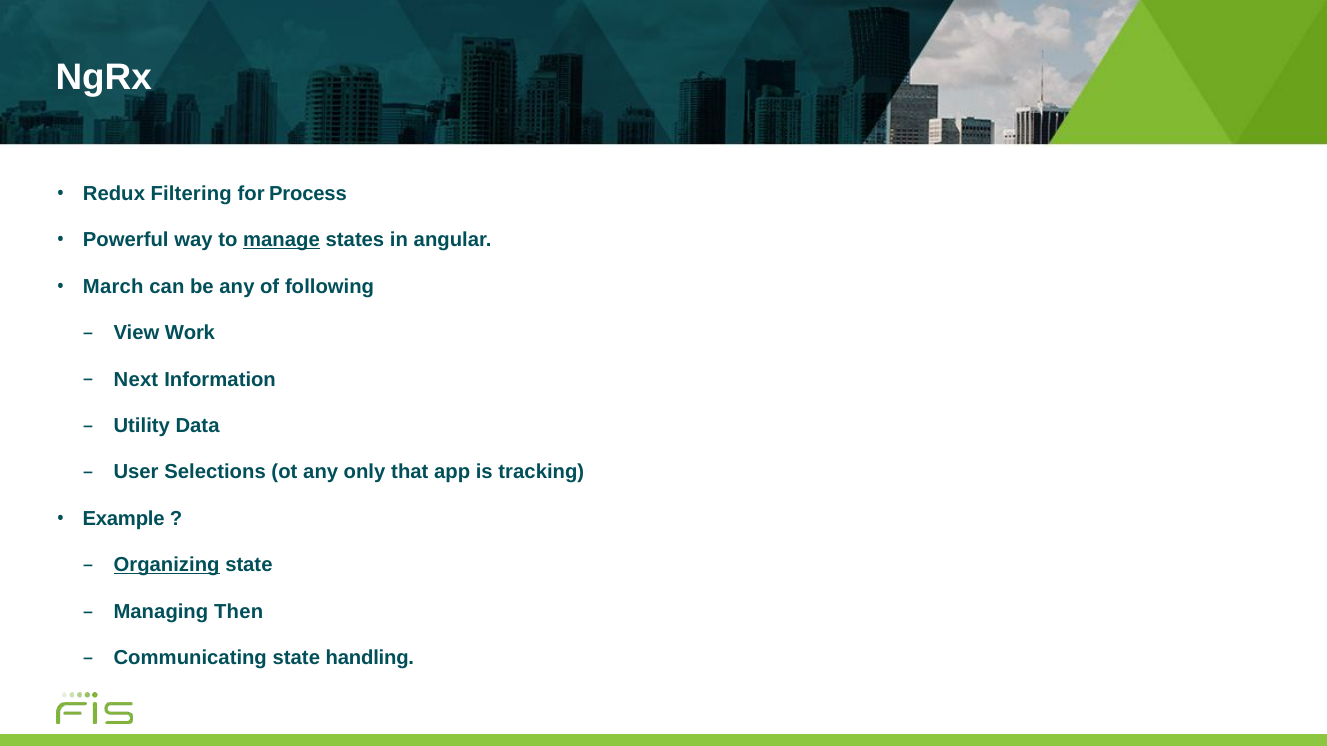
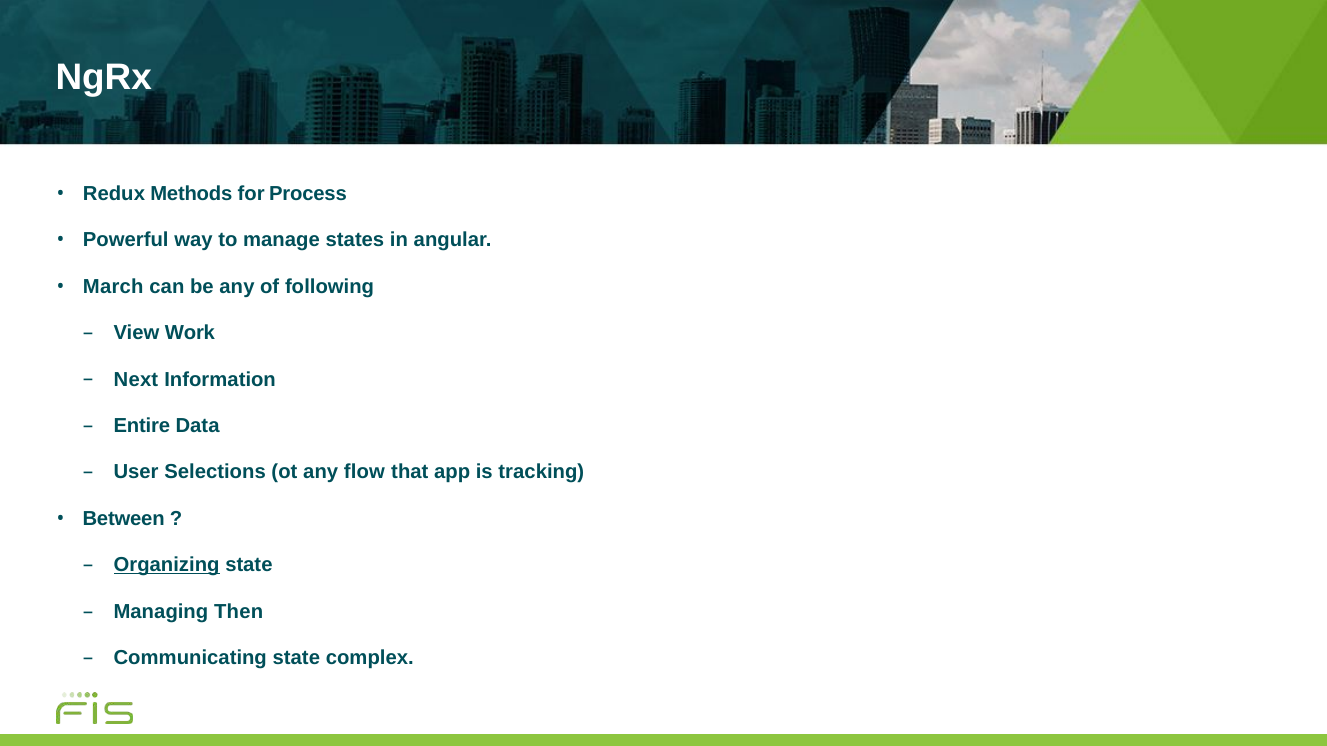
Filtering: Filtering -> Methods (191, 194)
manage underline: present -> none (281, 240)
Utility: Utility -> Entire (142, 426)
only: only -> flow (364, 472)
Example: Example -> Between (124, 519)
handling: handling -> complex (370, 658)
